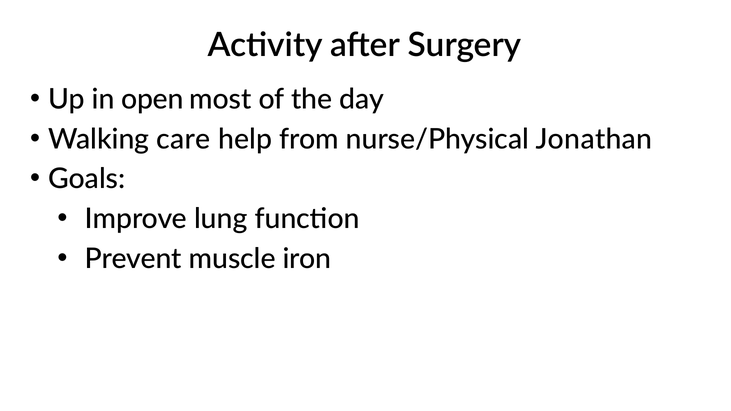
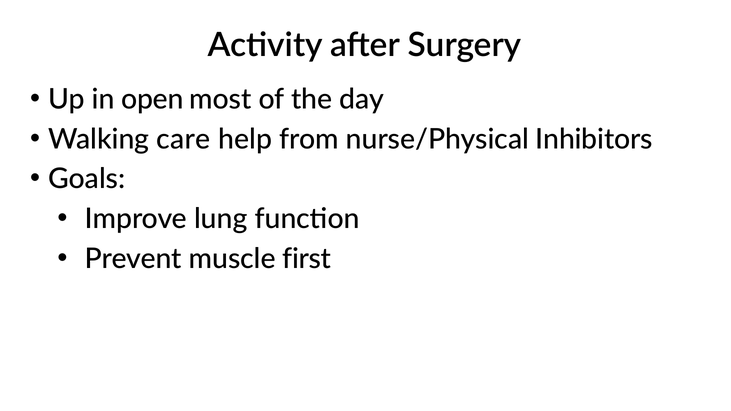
Jonathan: Jonathan -> Inhibitors (594, 139)
iron: iron -> first (307, 259)
